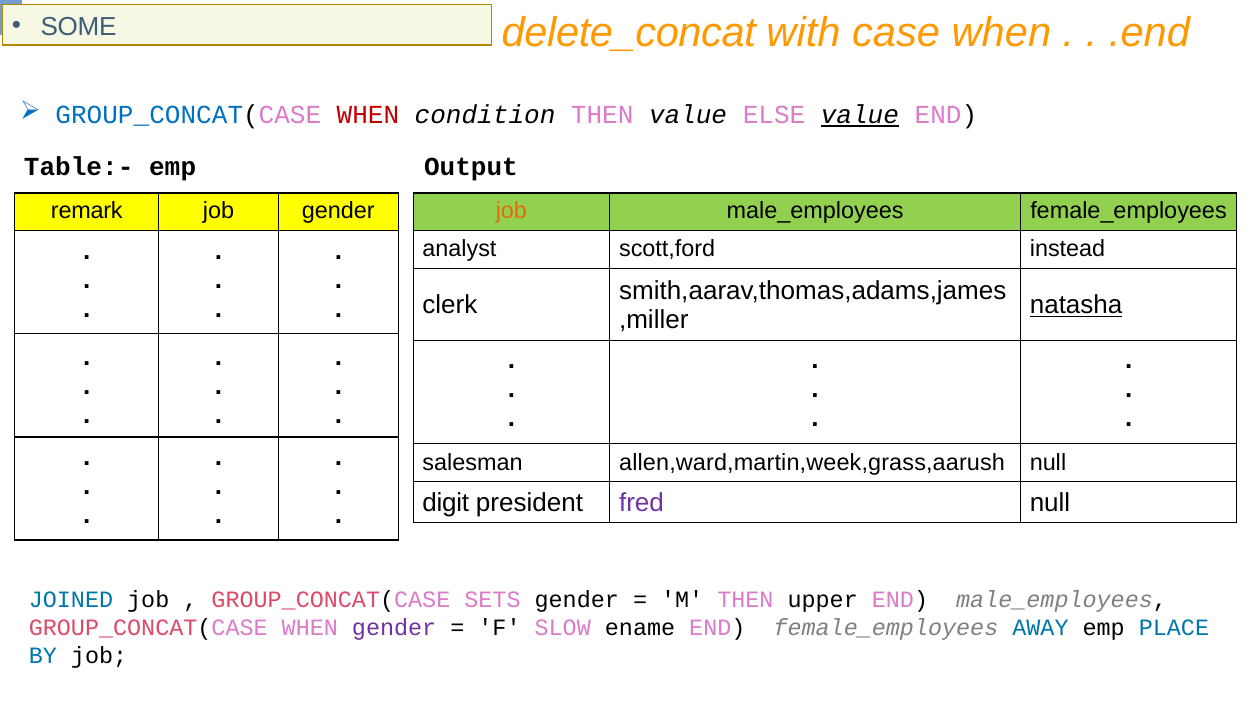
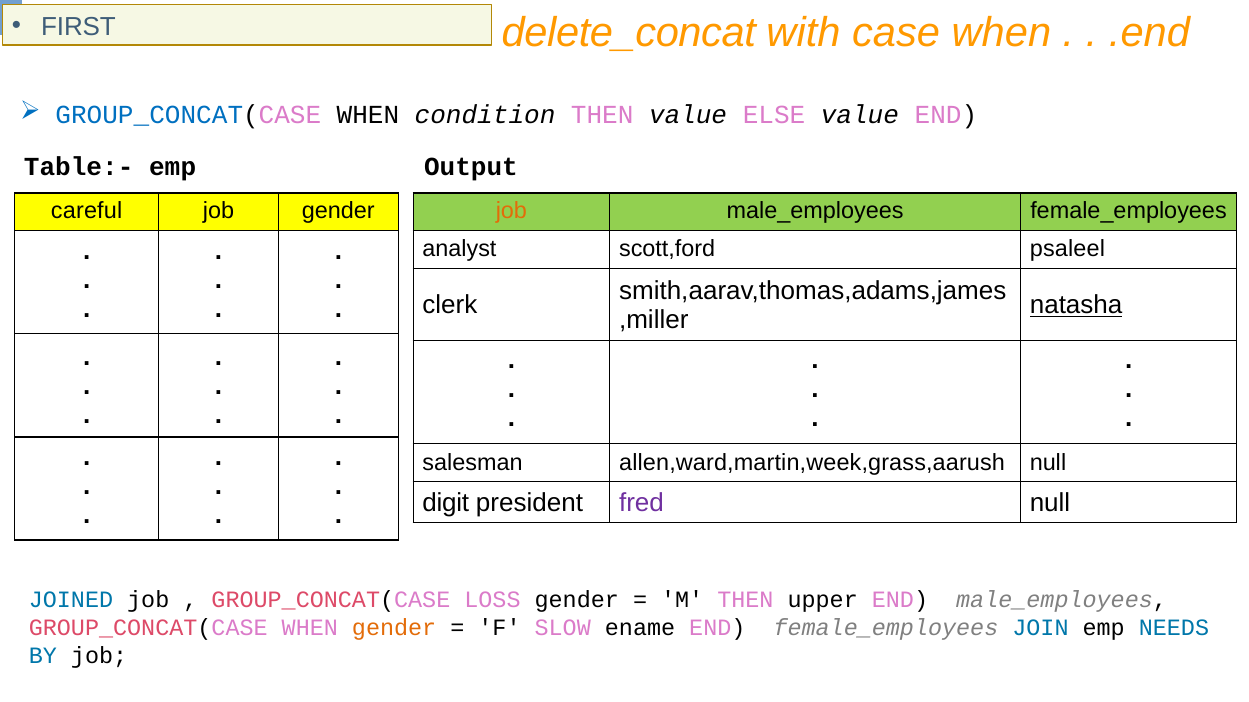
SOME: SOME -> FIRST (78, 27)
WHEN colour: red -> black (368, 115)
value underline: present -> none (860, 115)
remark: remark -> careful (87, 211)
instead: instead -> psaleel (1067, 249)
SETS: SETS -> LOSS (492, 600)
gender colour: purple -> orange (394, 628)
AWAY: AWAY -> JOIN (1040, 628)
PLACE: PLACE -> NEEDS (1174, 628)
